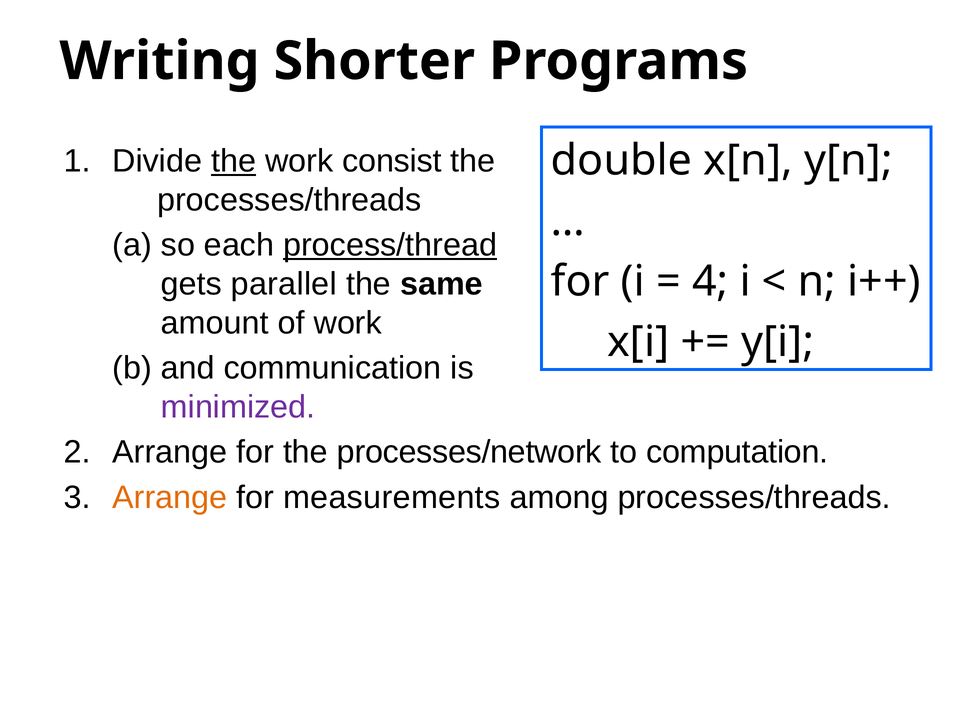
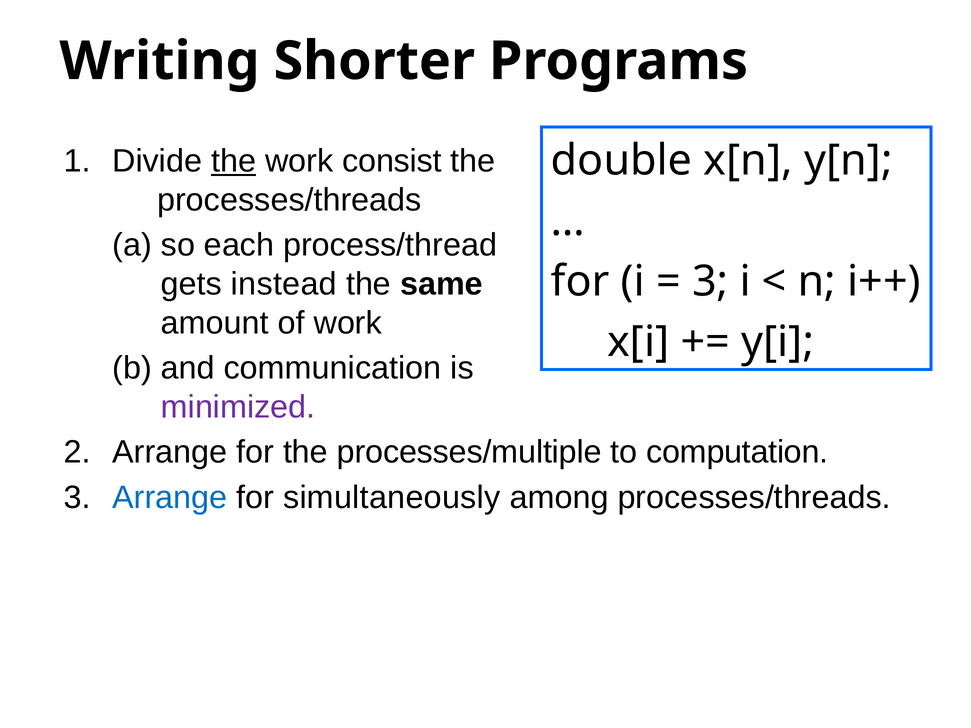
process/thread underline: present -> none (390, 245)
parallel: parallel -> instead (284, 284)
4: 4 -> 3 (710, 282)
processes/network: processes/network -> processes/multiple (469, 452)
Arrange colour: orange -> blue (170, 498)
measurements: measurements -> simultaneously (392, 498)
